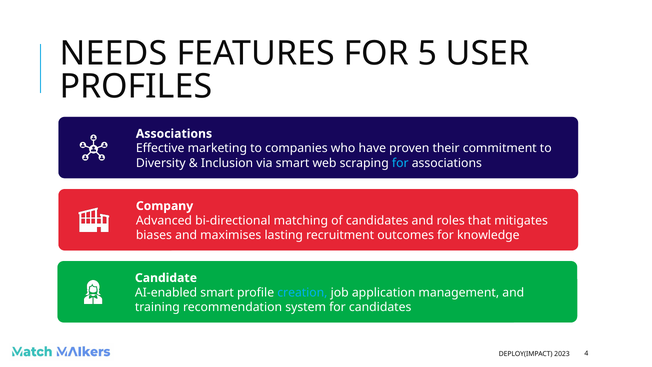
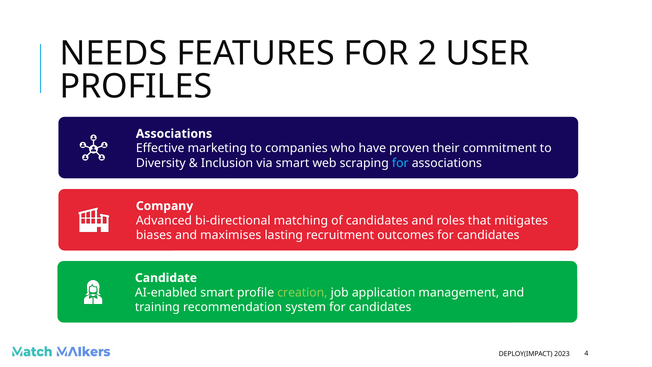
5: 5 -> 2 (427, 54)
outcomes for knowledge: knowledge -> candidates (488, 235)
creation colour: light blue -> light green (302, 292)
